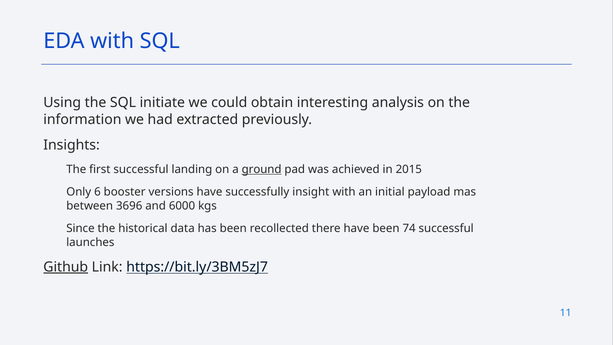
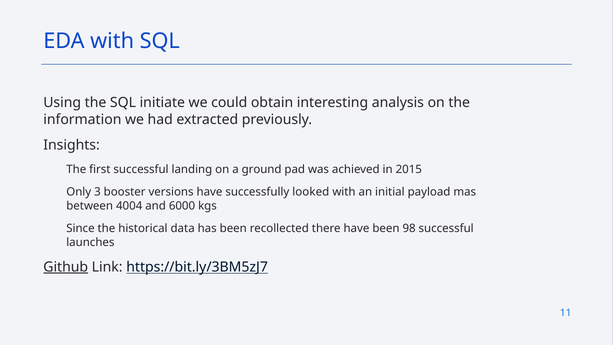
ground underline: present -> none (262, 169)
6: 6 -> 3 (97, 192)
insight: insight -> looked (311, 192)
3696: 3696 -> 4004 (129, 206)
74: 74 -> 98 (409, 229)
